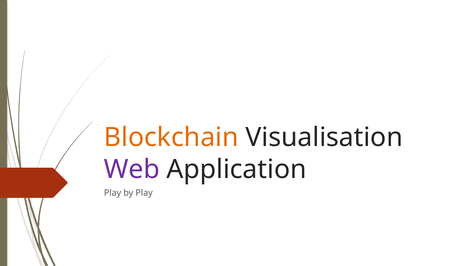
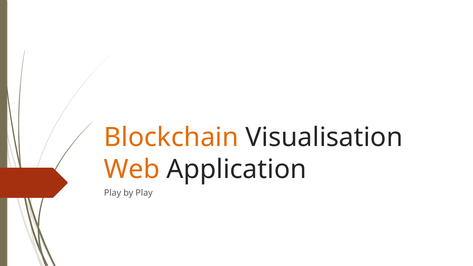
Web colour: purple -> orange (132, 169)
